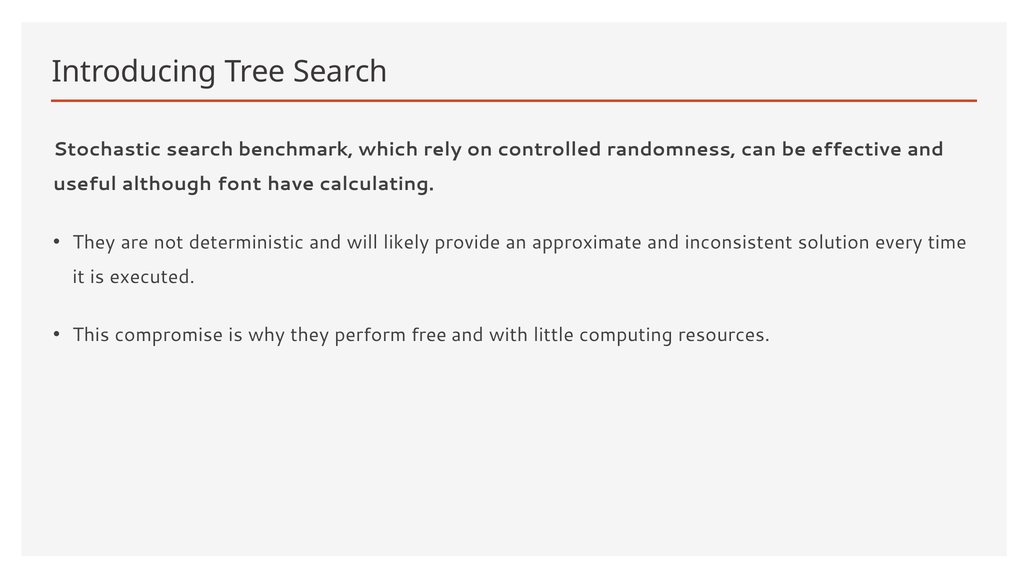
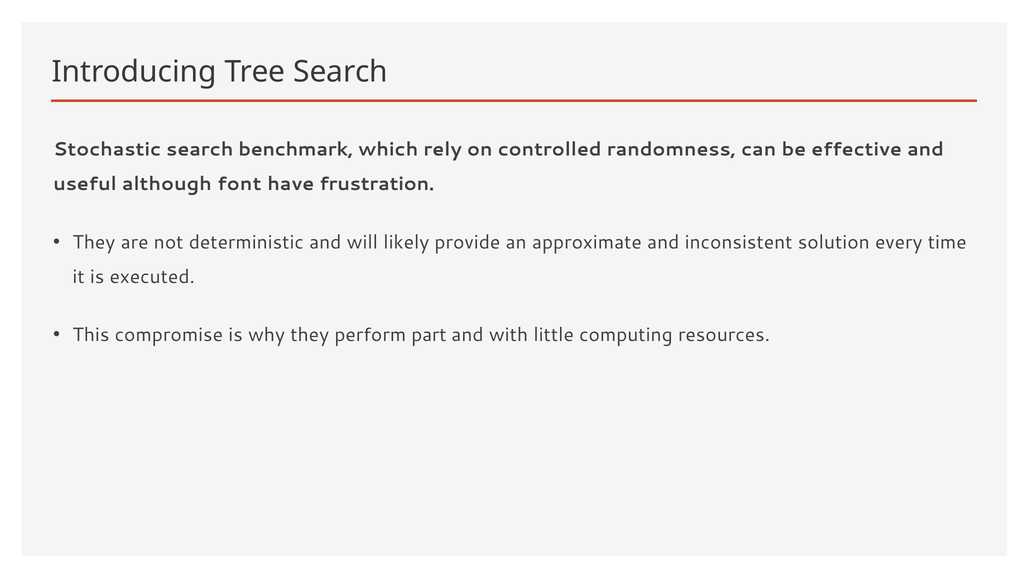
calculating: calculating -> frustration (377, 184)
free: free -> part (429, 335)
